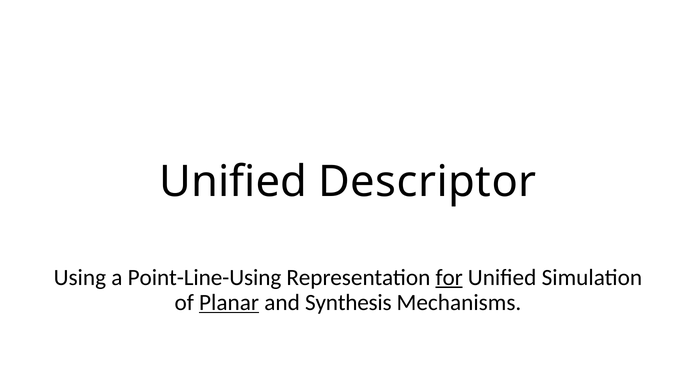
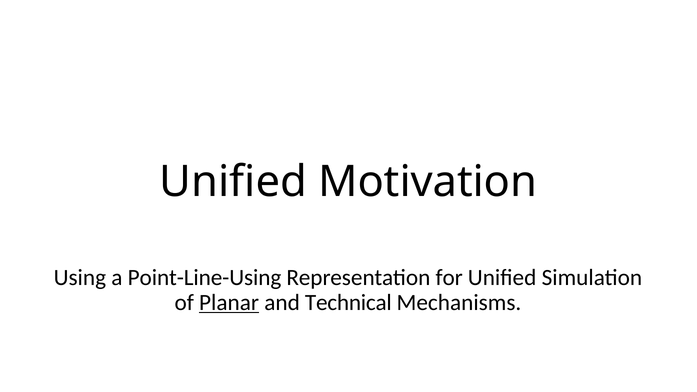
Descriptor: Descriptor -> Motivation (428, 182)
for underline: present -> none (449, 277)
Synthesis: Synthesis -> Technical (348, 303)
